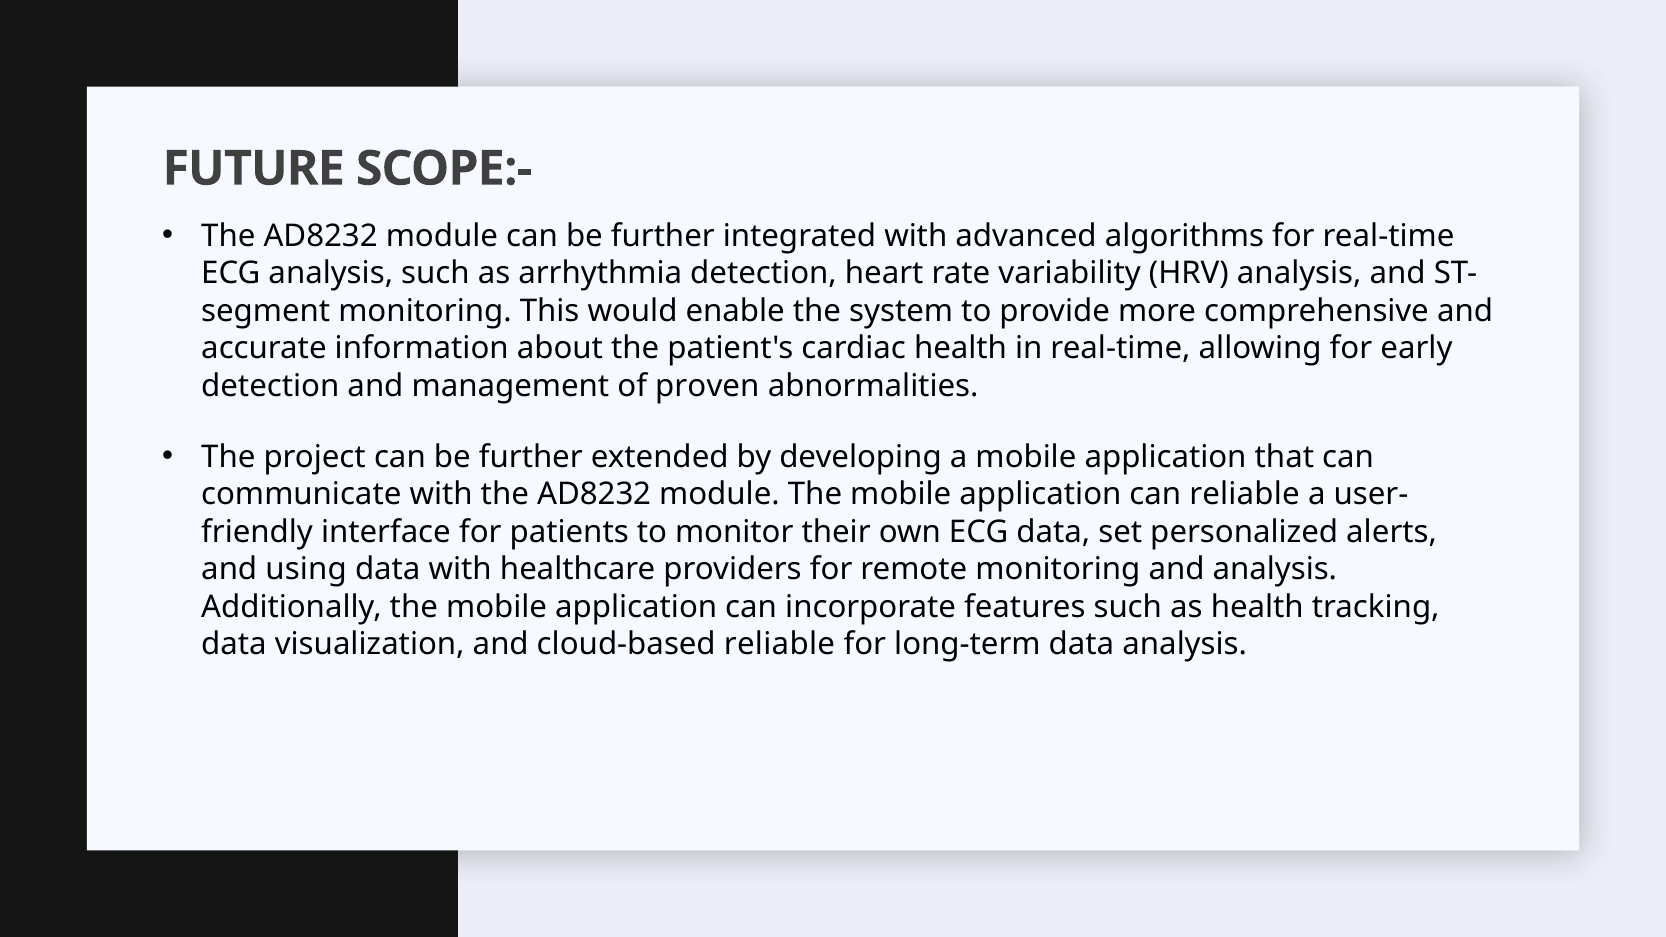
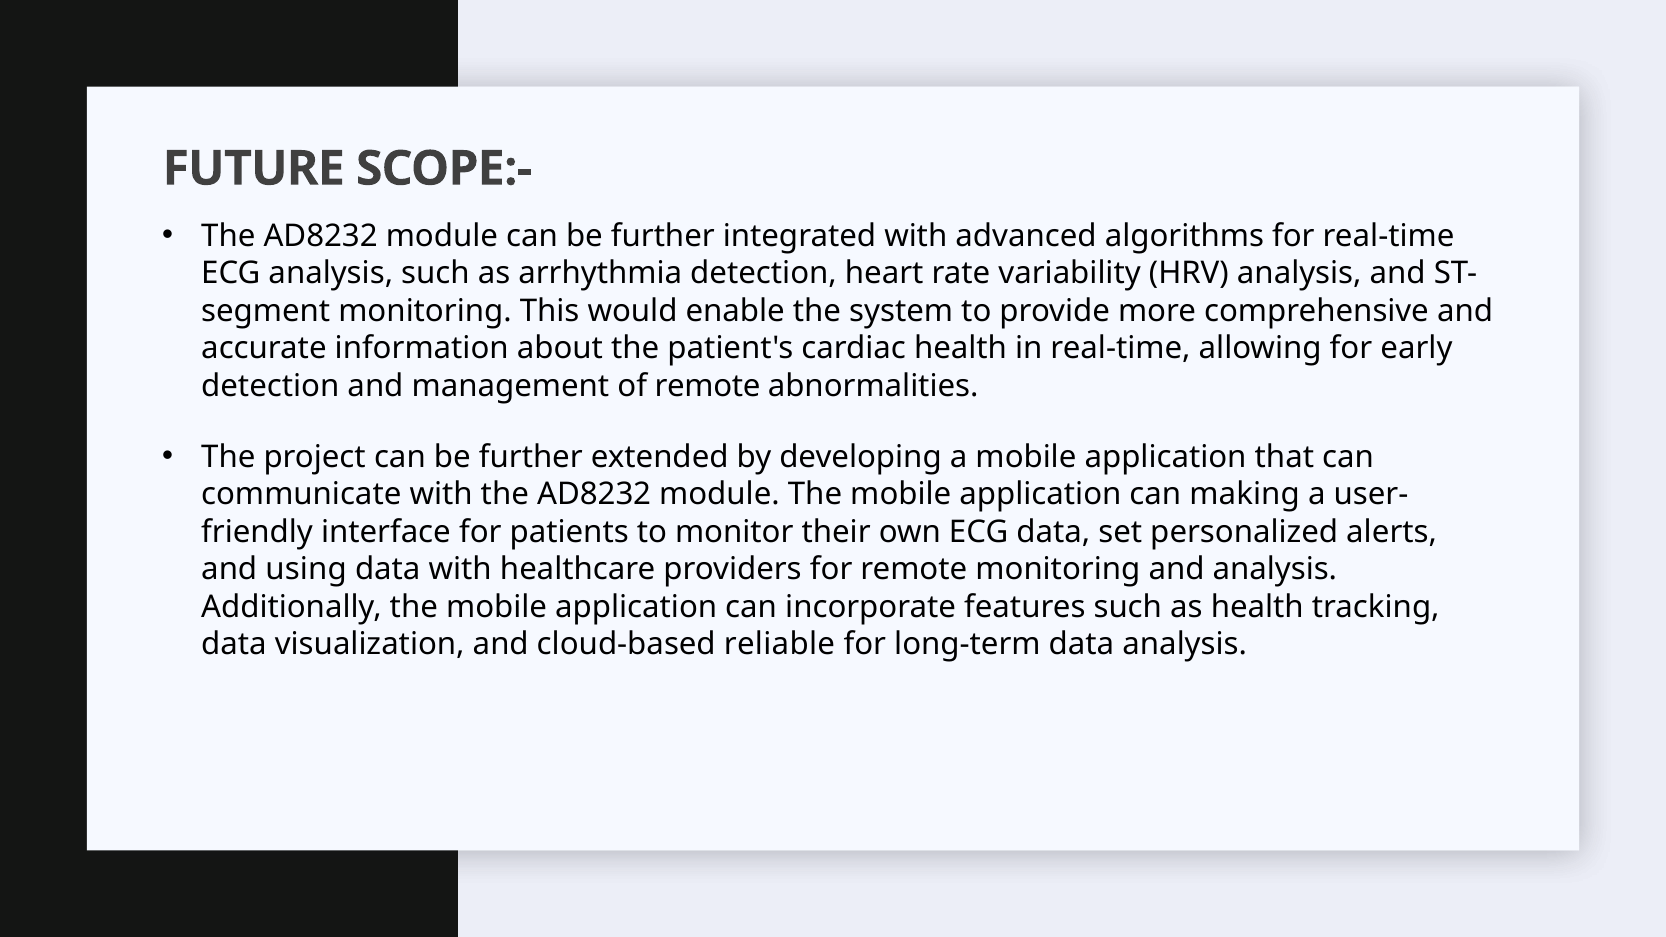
of proven: proven -> remote (708, 386)
can reliable: reliable -> making (1245, 495)
